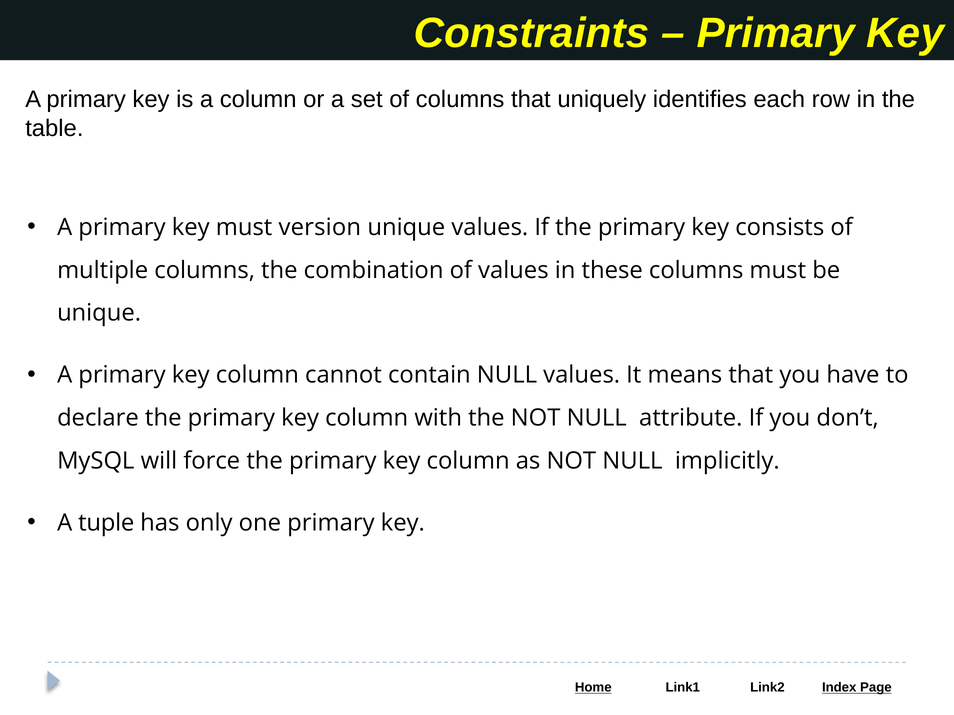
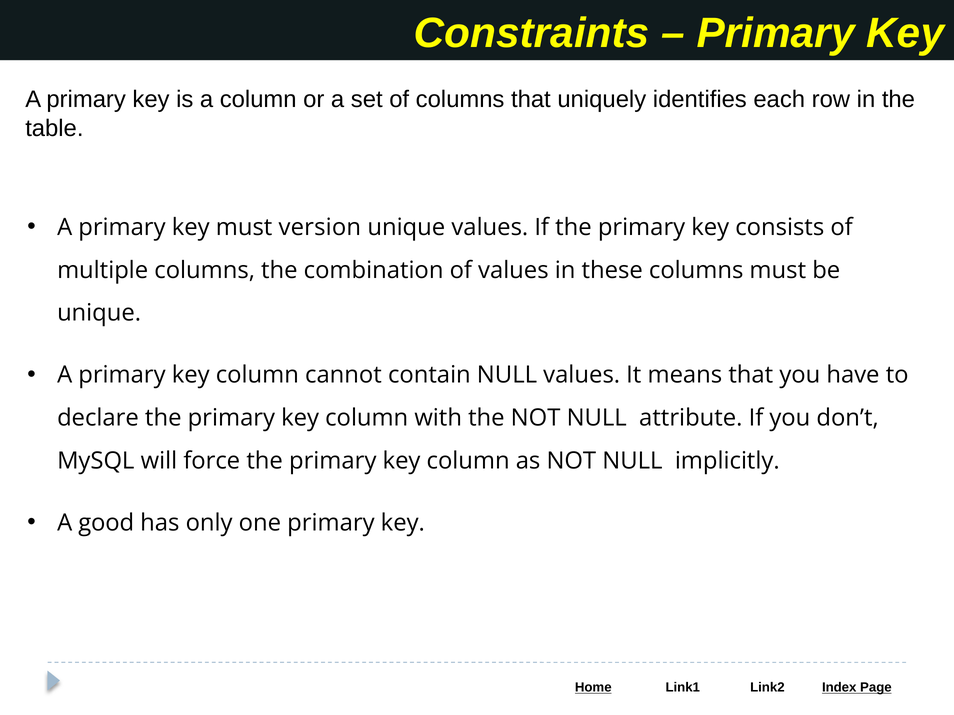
tuple: tuple -> good (106, 523)
